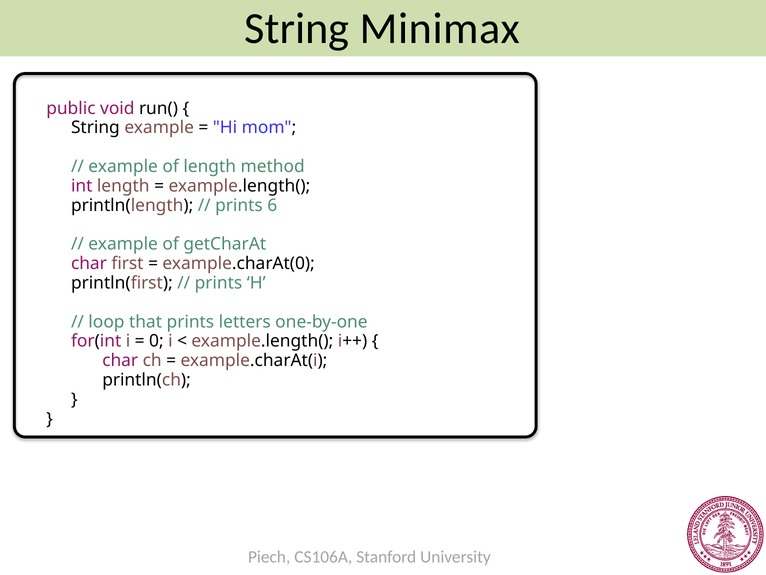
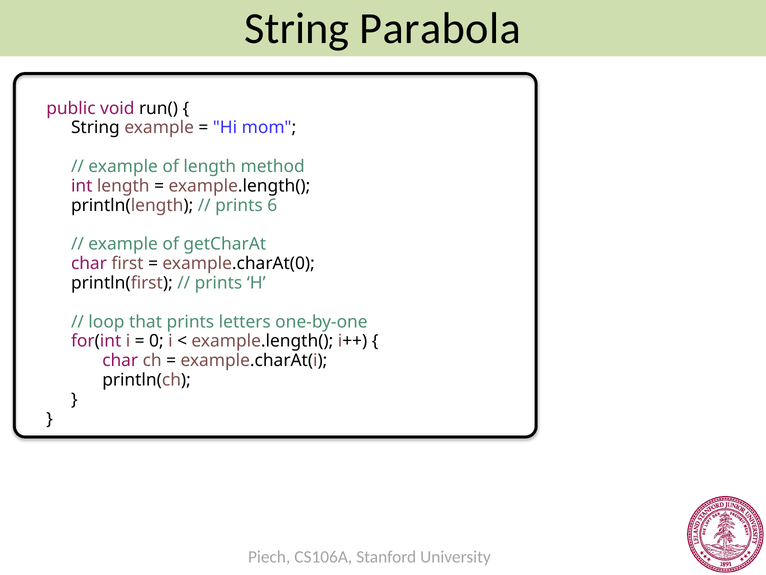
Minimax: Minimax -> Parabola (440, 28)
